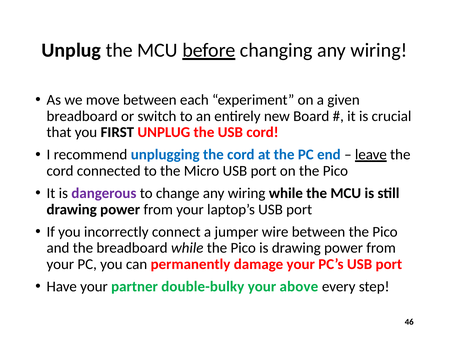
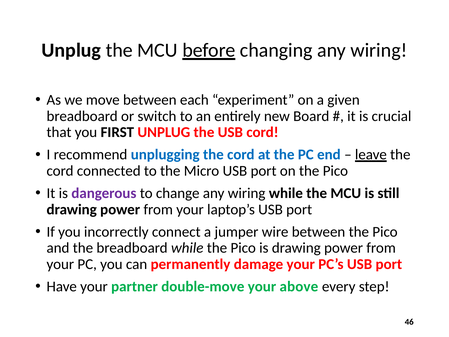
double-bulky: double-bulky -> double-move (203, 286)
